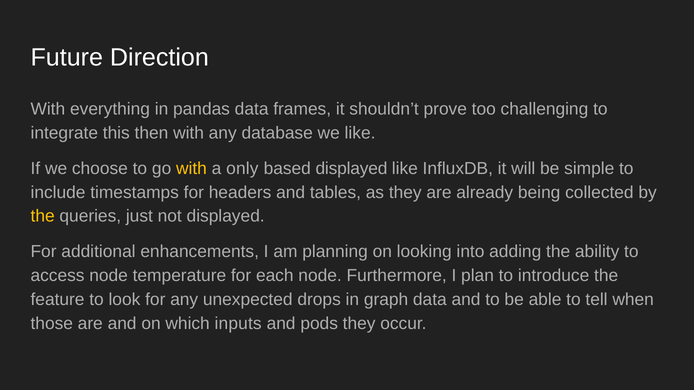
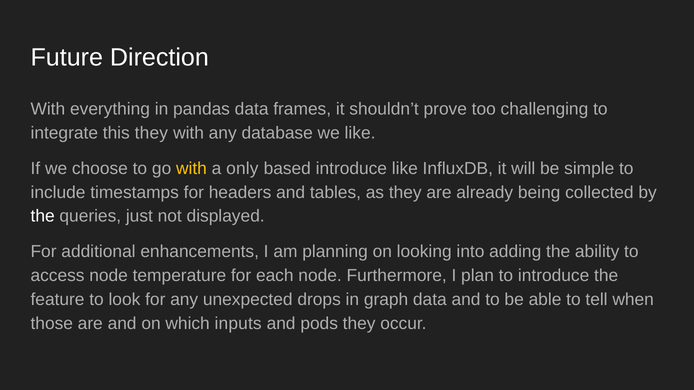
this then: then -> they (151, 133)
based displayed: displayed -> introduce (351, 169)
the colour: yellow -> white (43, 216)
